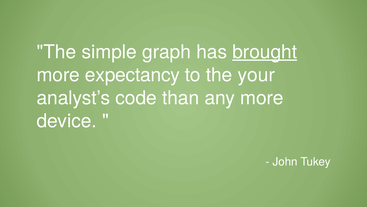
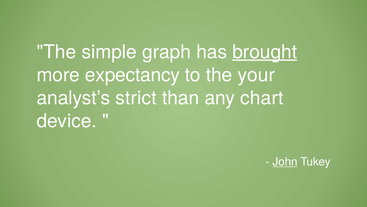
code: code -> strict (136, 98)
any more: more -> chart (262, 98)
John underline: none -> present (285, 161)
